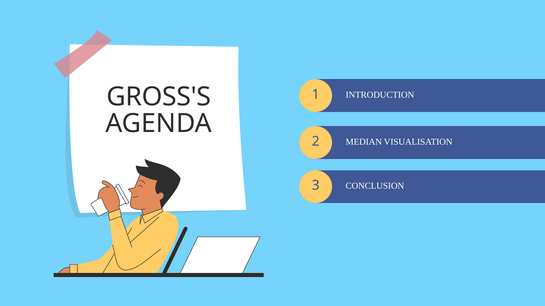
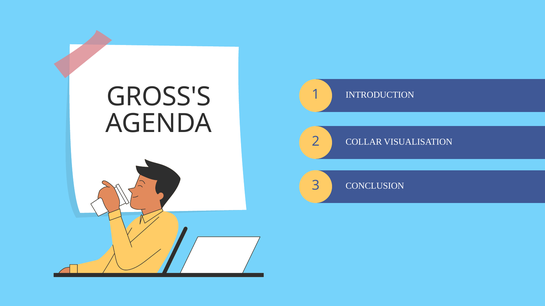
MEDIAN: MEDIAN -> COLLAR (364, 142)
